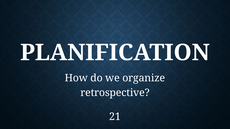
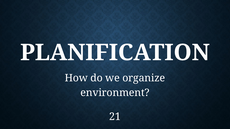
retrospective: retrospective -> environment (115, 93)
